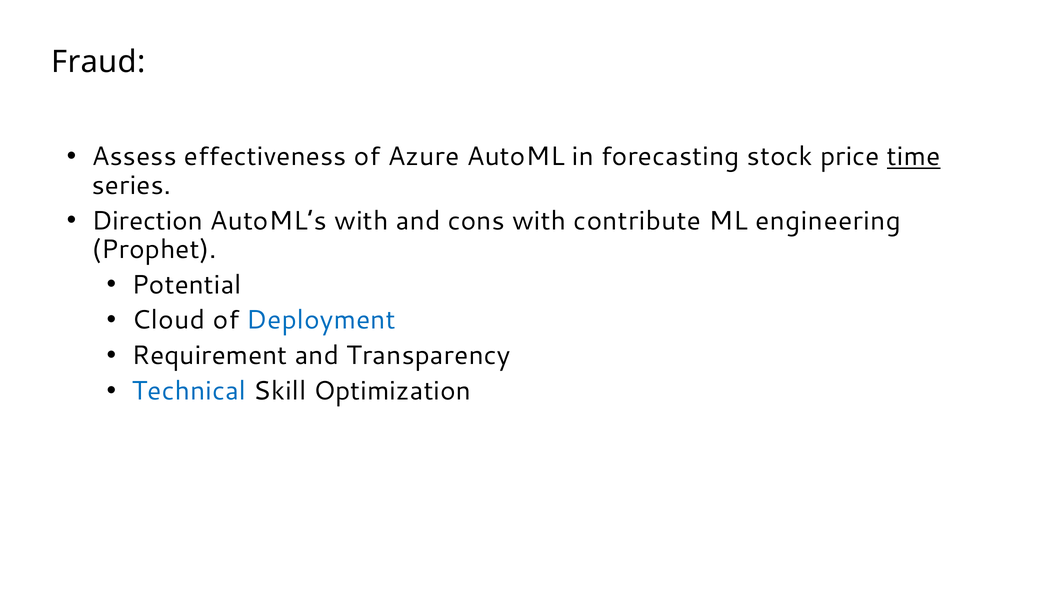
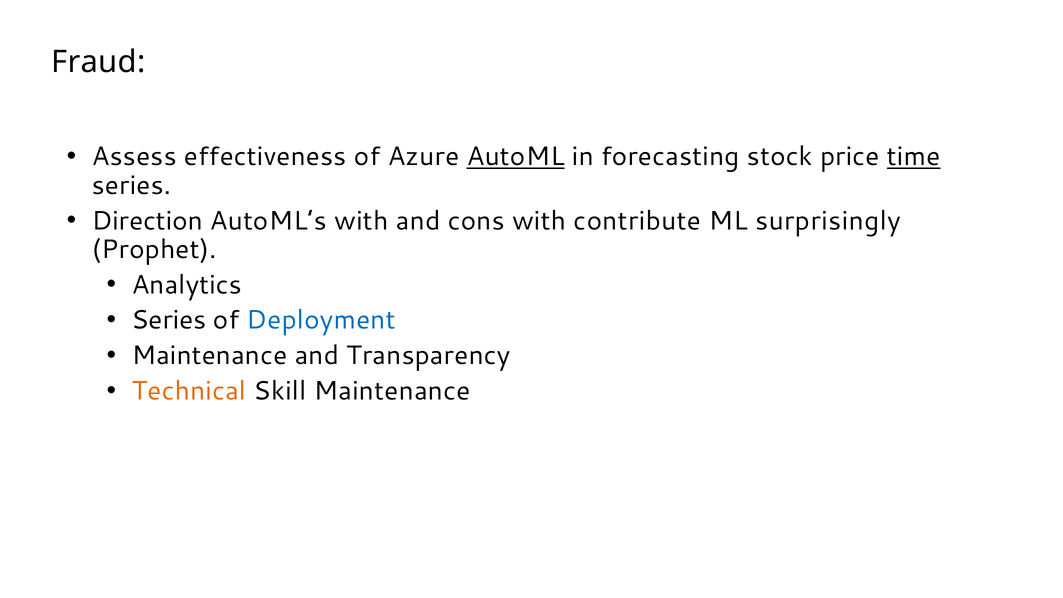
AutoML underline: none -> present (516, 157)
engineering: engineering -> surprisingly (828, 221)
Potential: Potential -> Analytics (187, 285)
Cloud: Cloud -> Series (169, 320)
Requirement: Requirement -> Maintenance (209, 355)
Technical colour: blue -> orange (189, 391)
Skill Optimization: Optimization -> Maintenance (392, 391)
